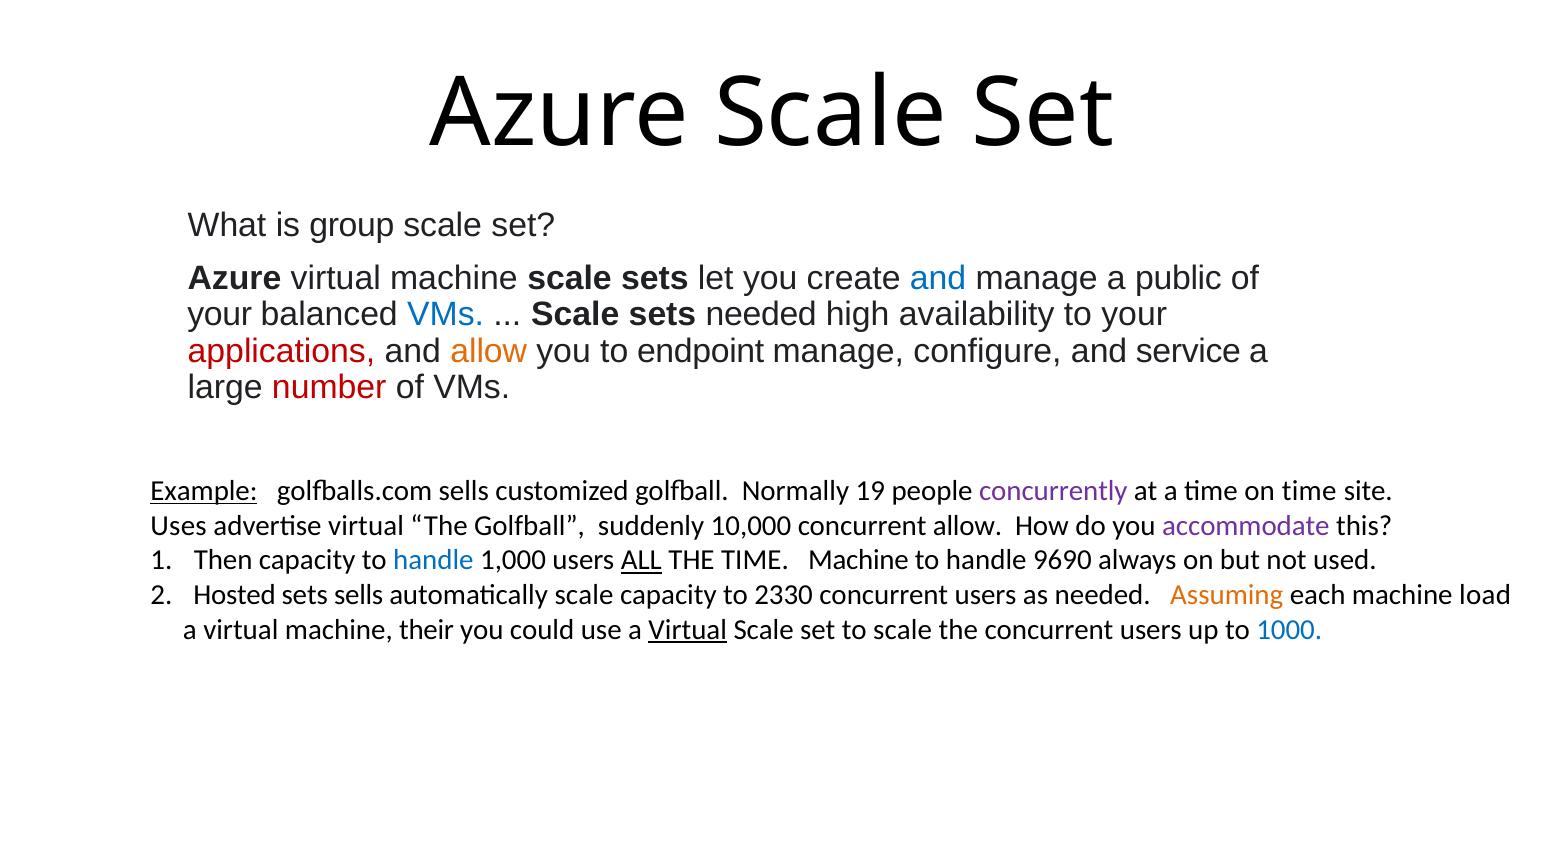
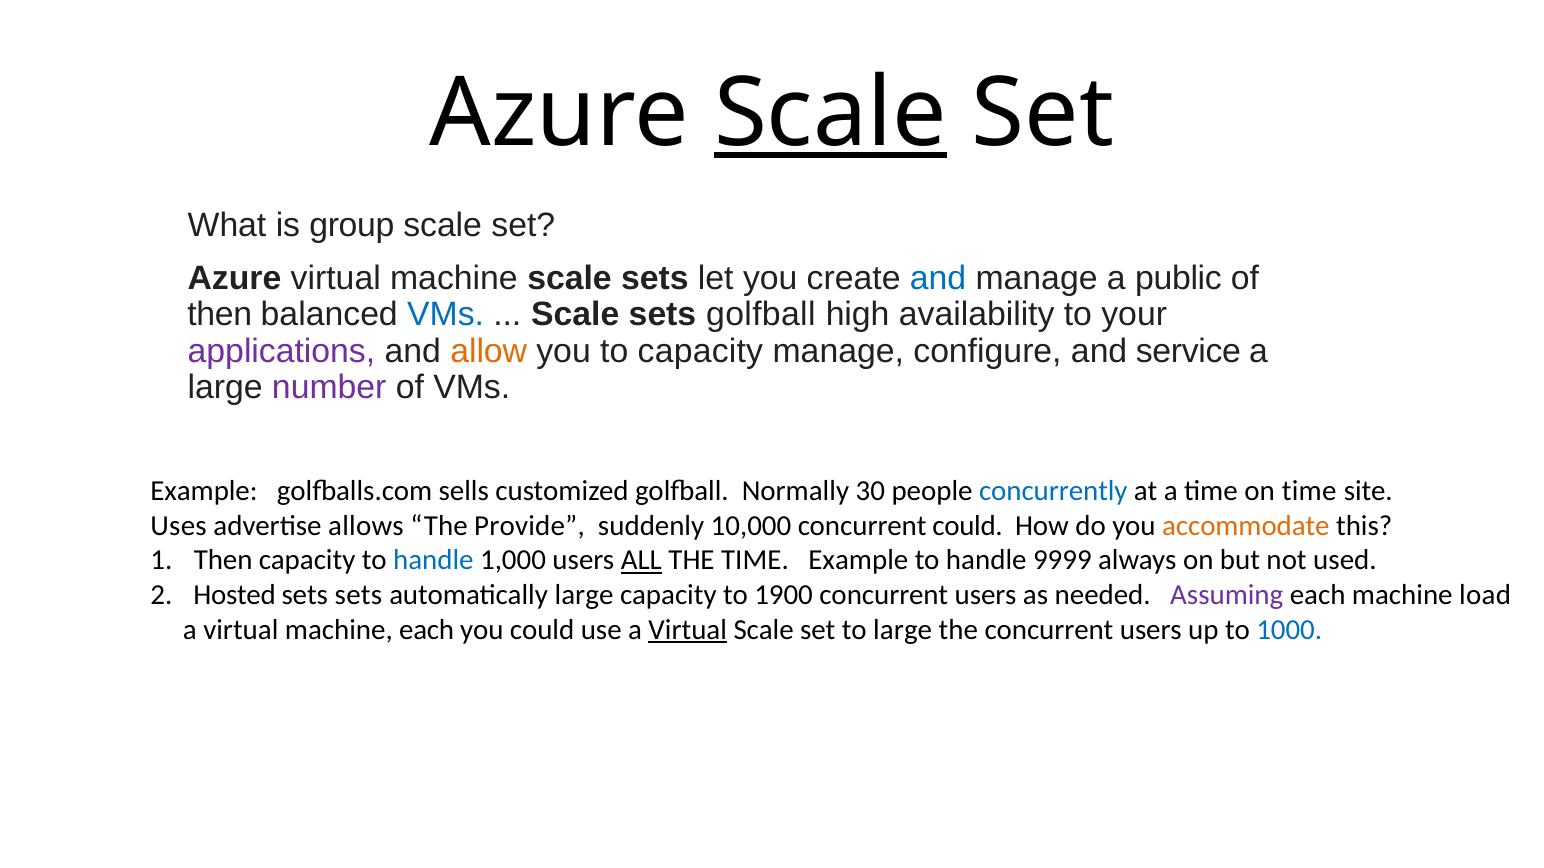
Scale underline: none -> present (830, 113)
your: your -> then (220, 315)
sets needed: needed -> golfball (761, 315)
applications colour: red -> purple (281, 351)
to endpoint: endpoint -> capacity (700, 351)
number colour: red -> purple (329, 388)
Example underline: present -> none (204, 491)
19: 19 -> 30 (870, 491)
concurrently colour: purple -> blue (1053, 491)
advertise virtual: virtual -> allows (366, 526)
The Golfball: Golfball -> Provide (529, 526)
concurrent allow: allow -> could (968, 526)
accommodate colour: purple -> orange (1246, 526)
TIME Machine: Machine -> Example (858, 561)
9690: 9690 -> 9999 (1062, 561)
sets sells: sells -> sets (358, 595)
automatically scale: scale -> large (584, 595)
2330: 2330 -> 1900 (784, 595)
Assuming colour: orange -> purple (1227, 595)
machine their: their -> each (427, 630)
to scale: scale -> large (903, 630)
